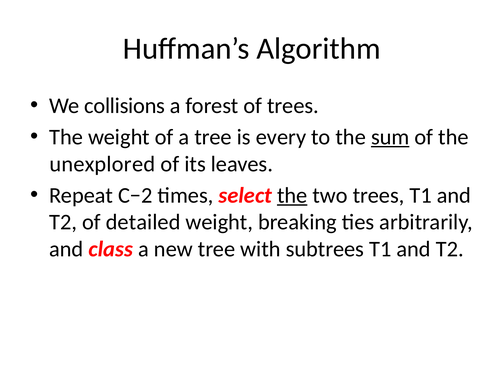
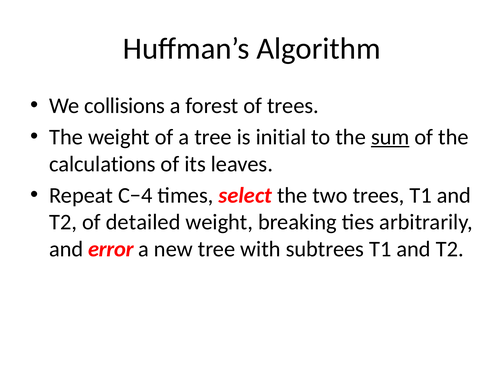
every: every -> initial (281, 137)
unexplored: unexplored -> calculations (102, 164)
C−2: C−2 -> C−4 (135, 195)
the underline: present -> none (292, 195)
class: class -> error (111, 249)
